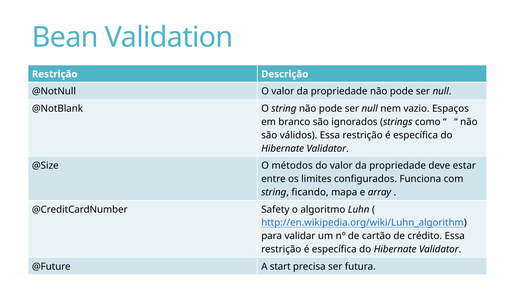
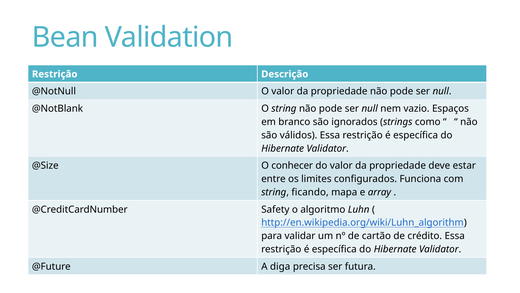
métodos: métodos -> conhecer (292, 165)
start: start -> diga (280, 266)
